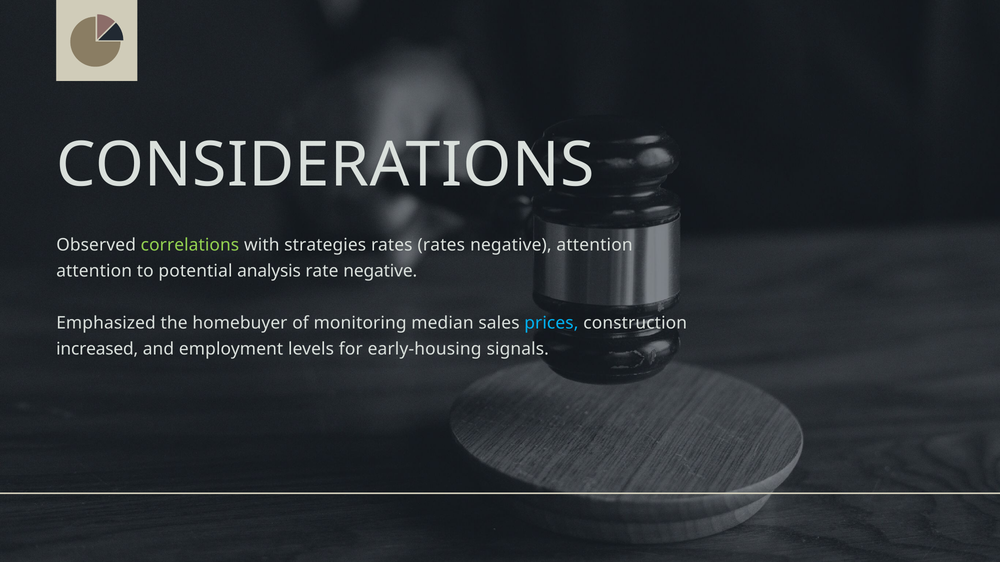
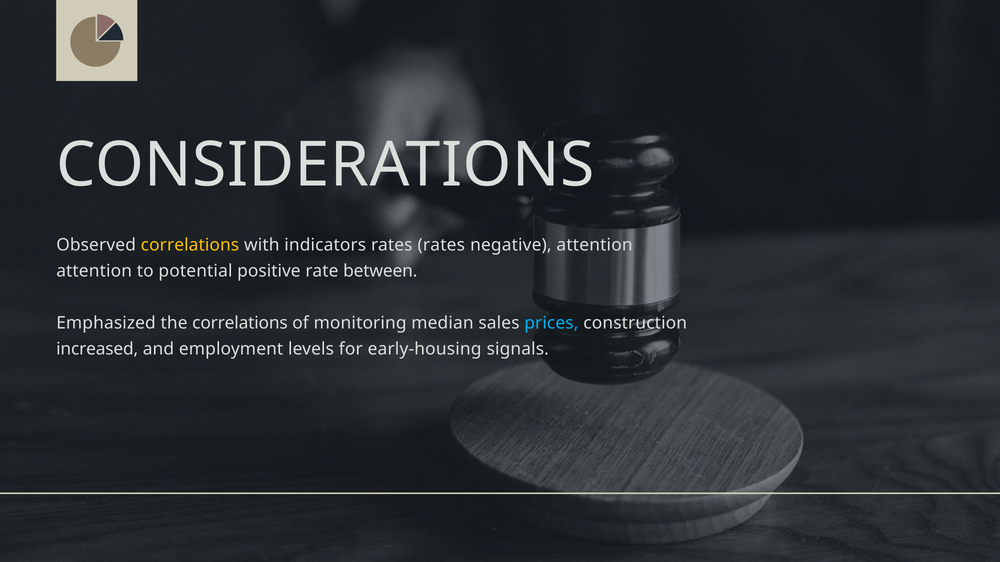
correlations colour: light green -> yellow (190, 245)
strategies: strategies -> indicators (325, 245)
analysis: analysis -> positive (269, 271)
rate negative: negative -> between (380, 271)
the homebuyer: homebuyer -> correlations (240, 323)
